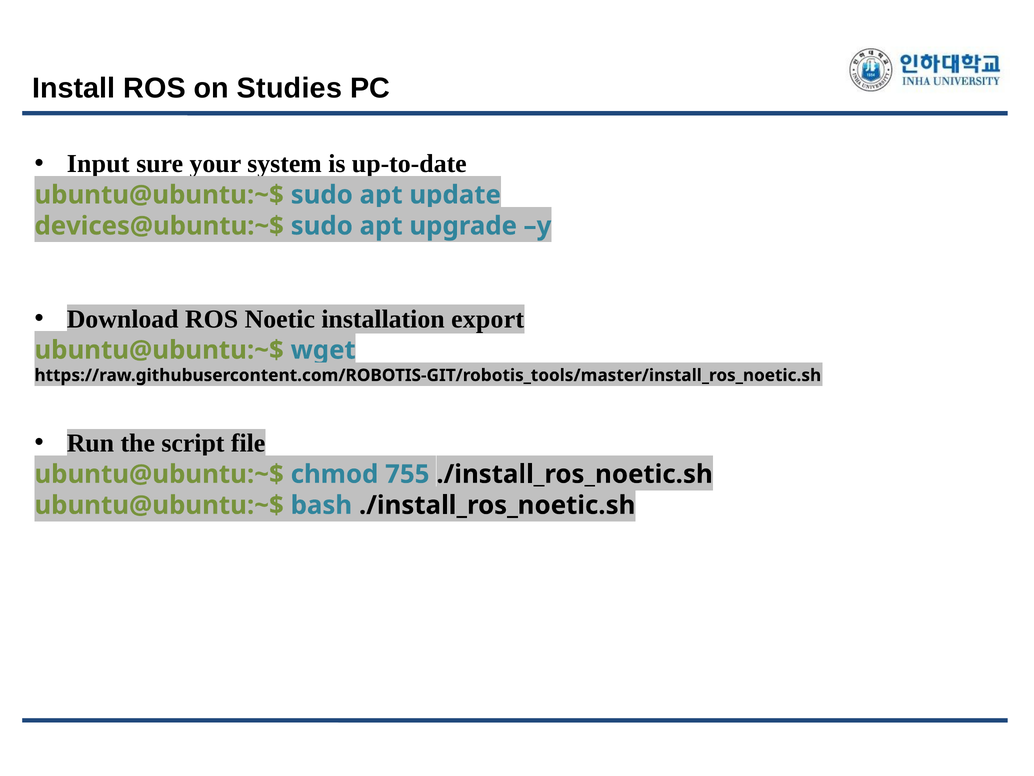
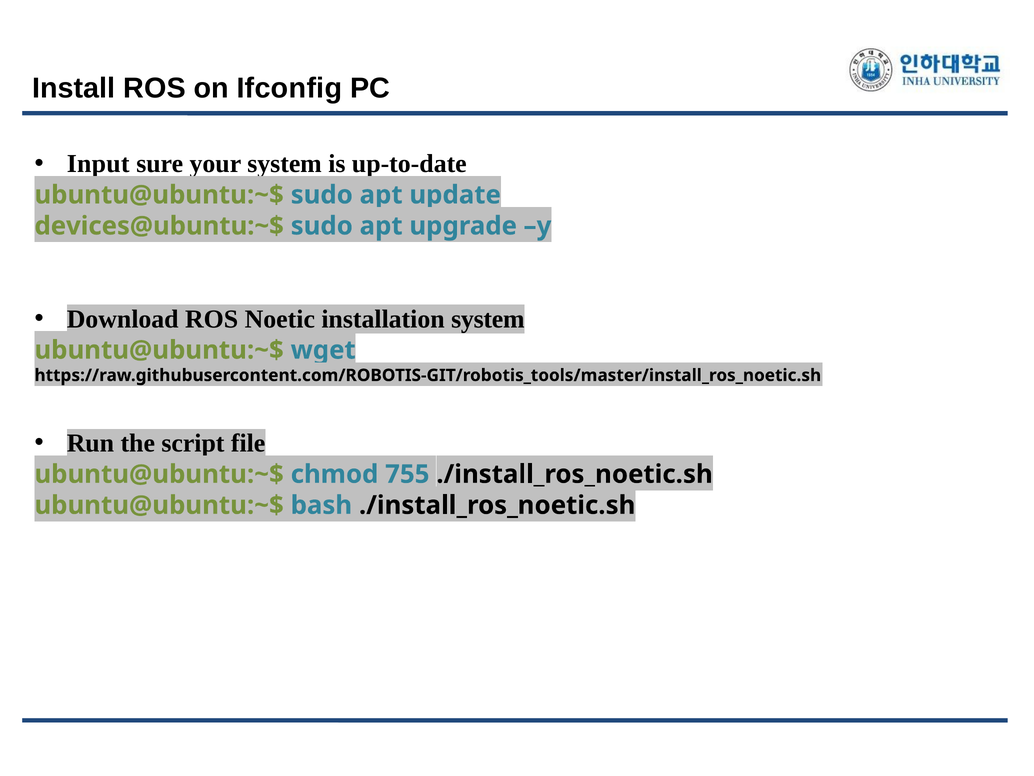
Studies: Studies -> Ifconfig (289, 88)
installation export: export -> system (488, 319)
